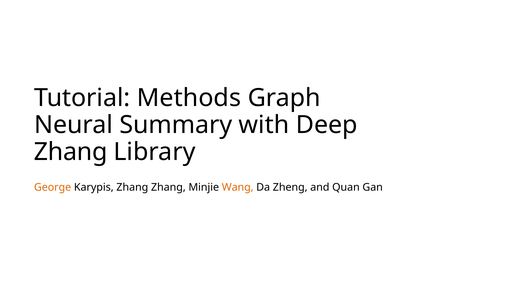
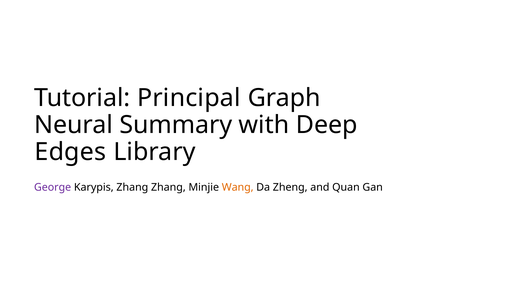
Methods: Methods -> Principal (189, 98)
Zhang: Zhang -> Edges (70, 152)
George colour: orange -> purple (53, 188)
